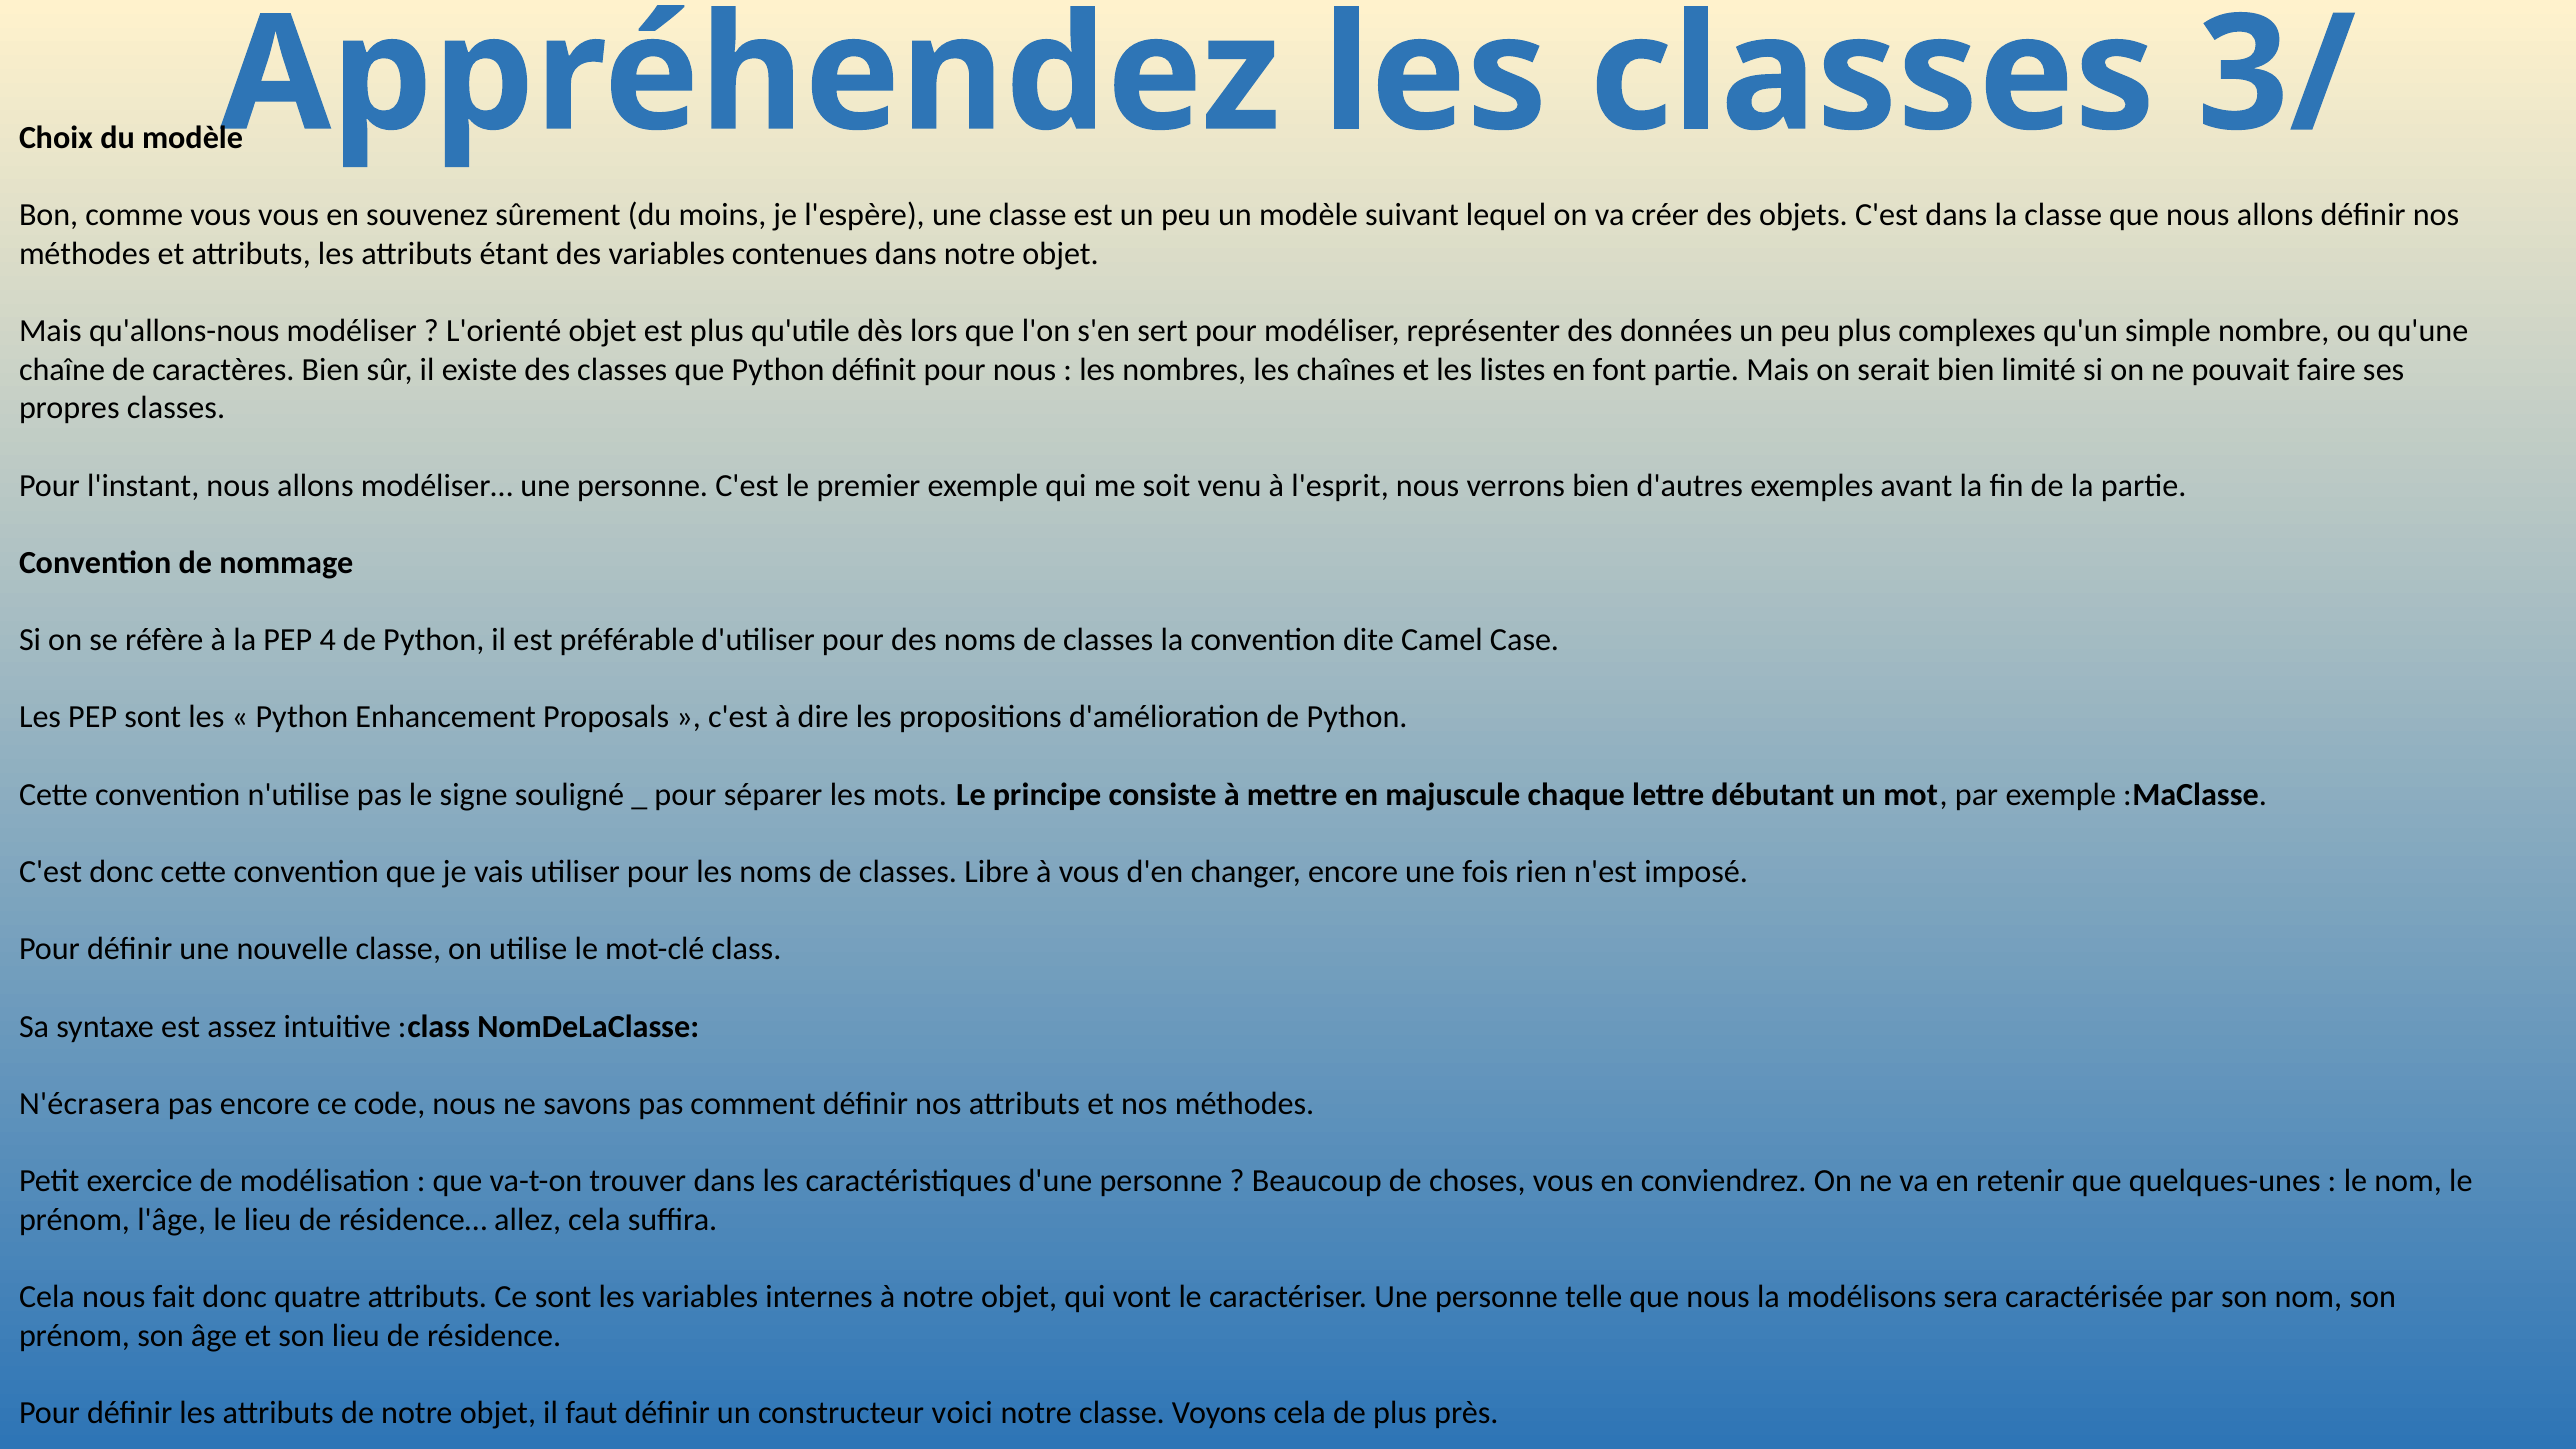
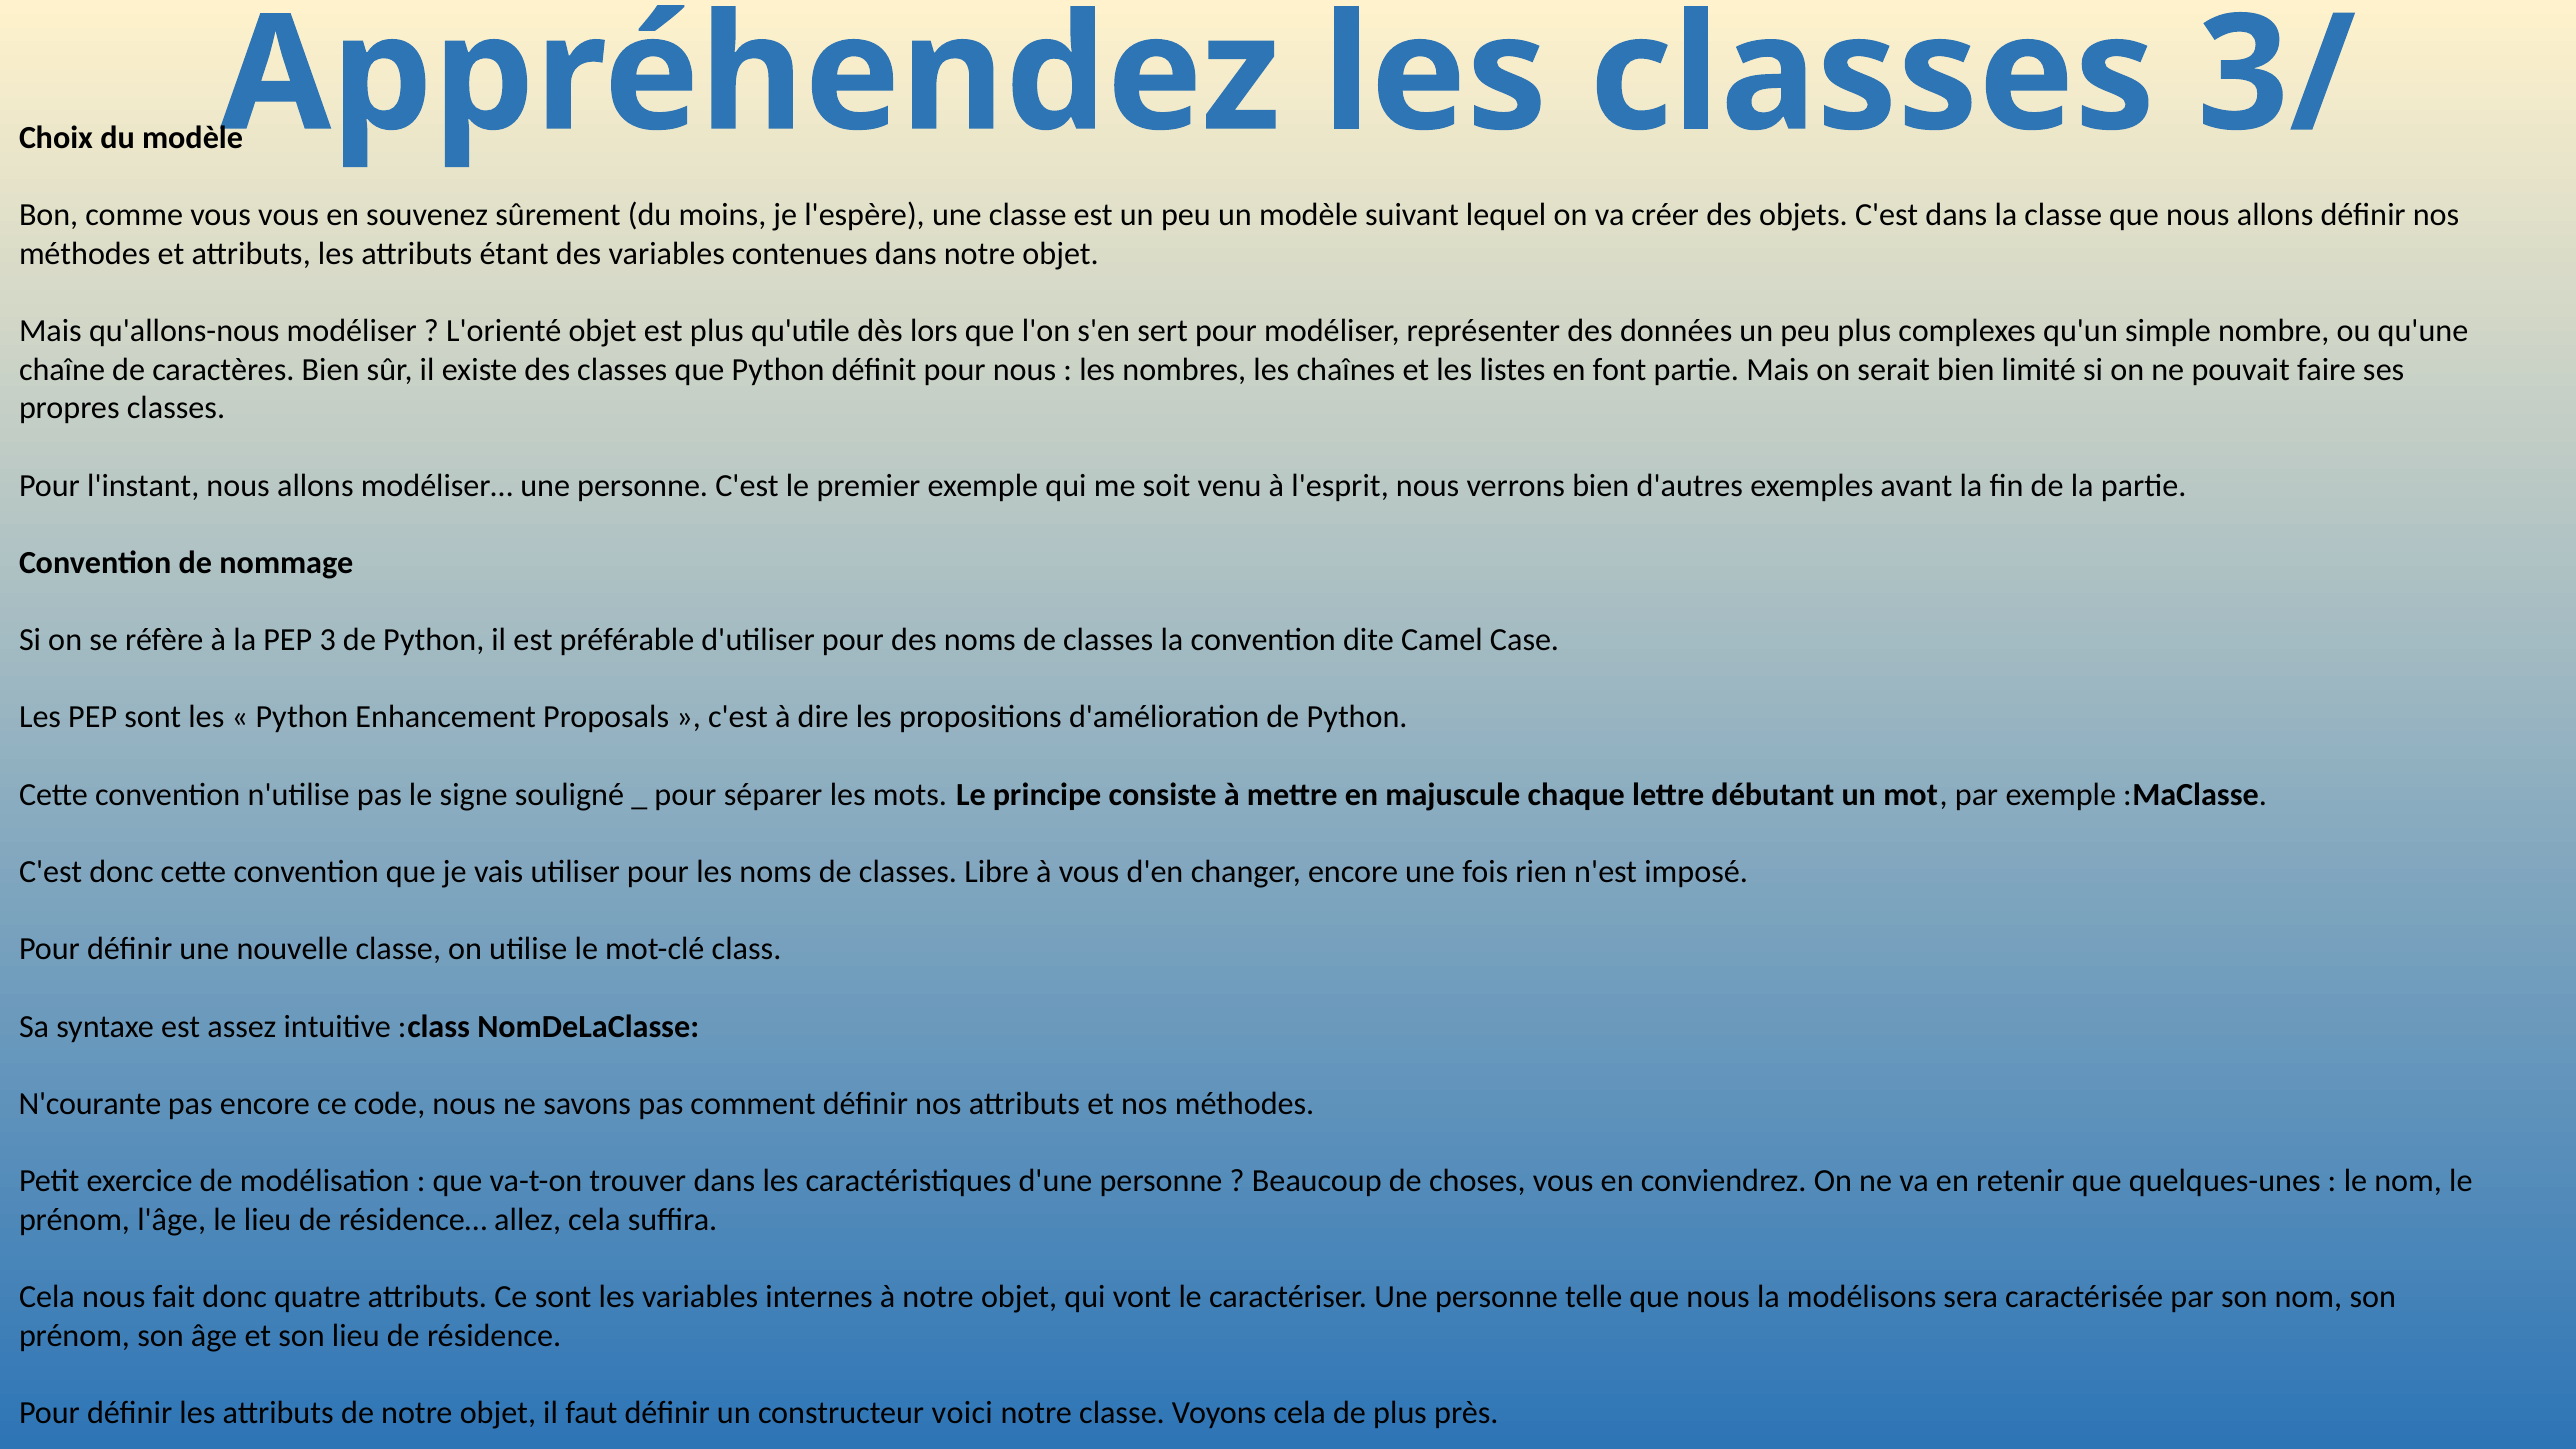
4: 4 -> 3 (328, 640)
N'écrasera: N'écrasera -> N'courante (90, 1104)
